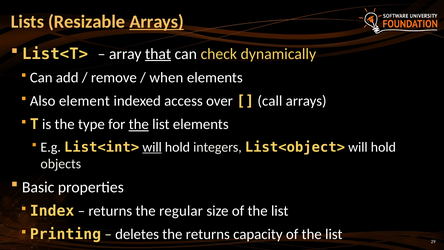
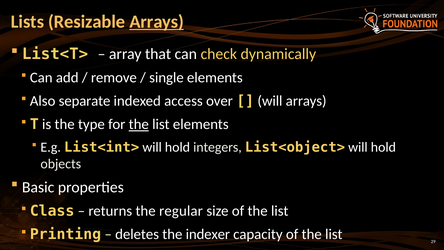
that underline: present -> none (158, 54)
when: when -> single (166, 78)
element: element -> separate (85, 101)
call: call -> will (270, 101)
will underline: present -> none (152, 147)
Index: Index -> Class (52, 211)
the returns: returns -> indexer (208, 234)
